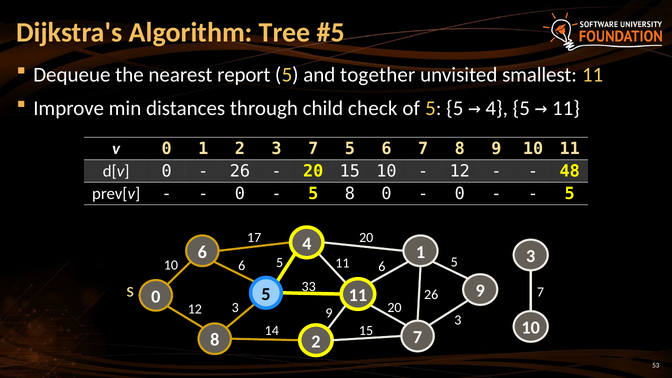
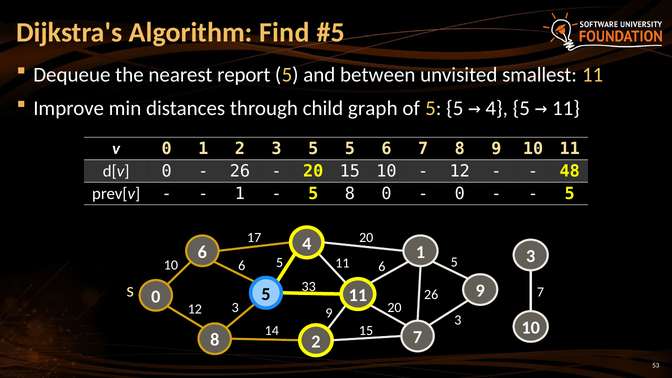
Tree: Tree -> Find (284, 33)
together: together -> between (378, 75)
check: check -> graph (373, 108)
2 3 7: 7 -> 5 (313, 149)
0: 0 -> 1 (240, 194)
